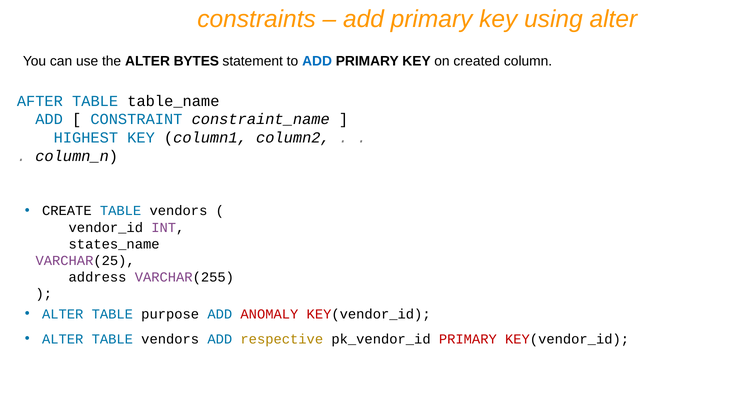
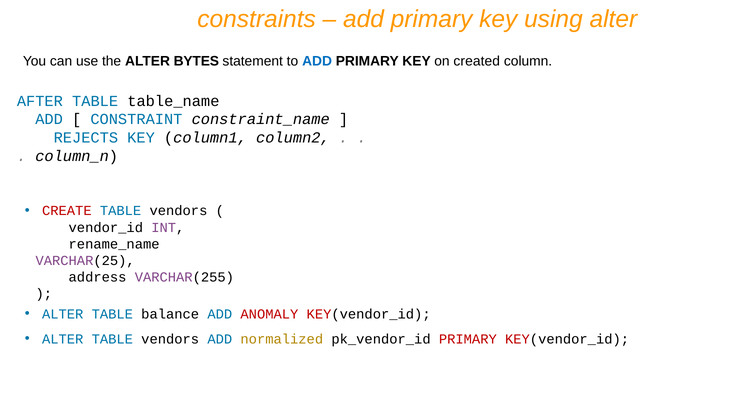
HIGHEST: HIGHEST -> REJECTS (86, 138)
CREATE colour: black -> red (67, 211)
states_name: states_name -> rename_name (114, 244)
purpose: purpose -> balance (170, 314)
respective: respective -> normalized (282, 339)
